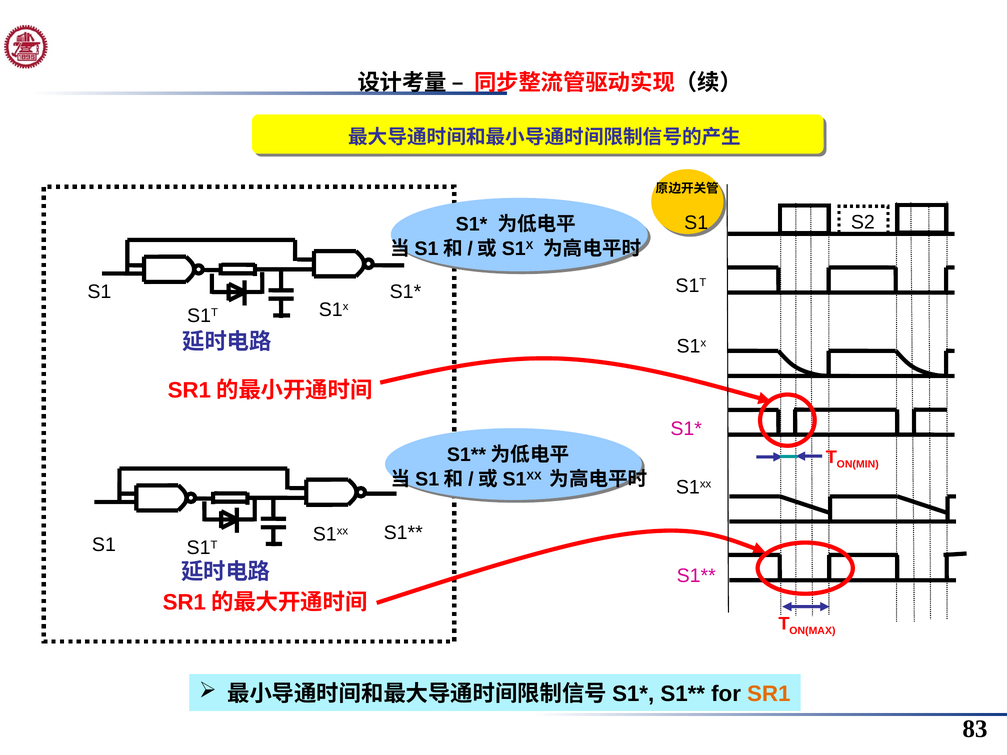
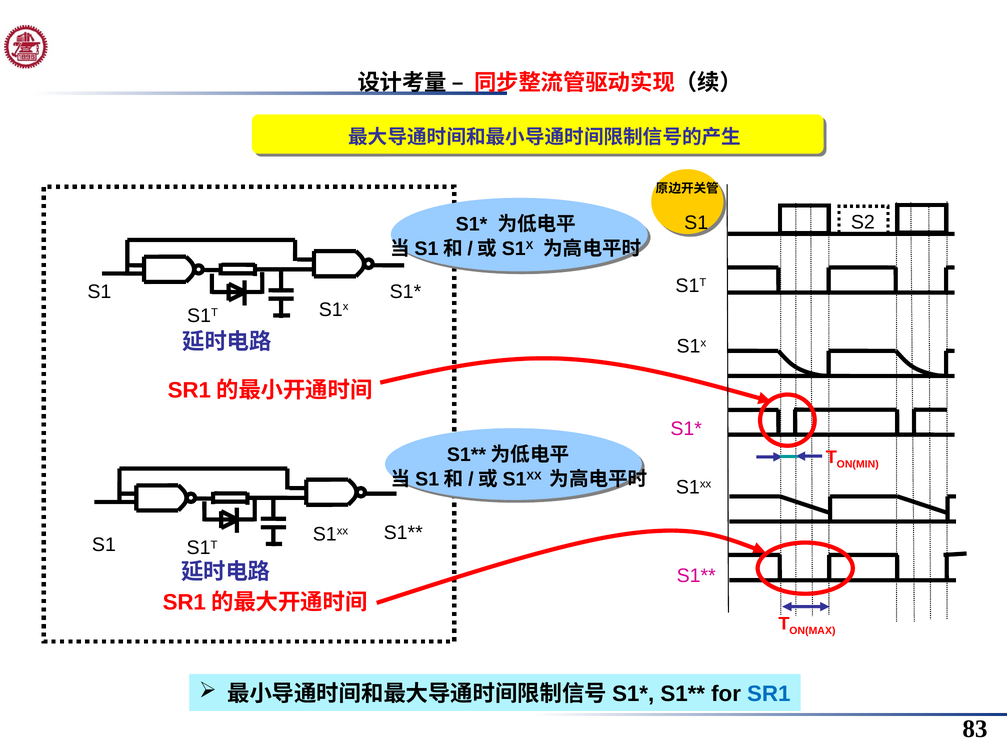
SR1 colour: orange -> blue (769, 694)
